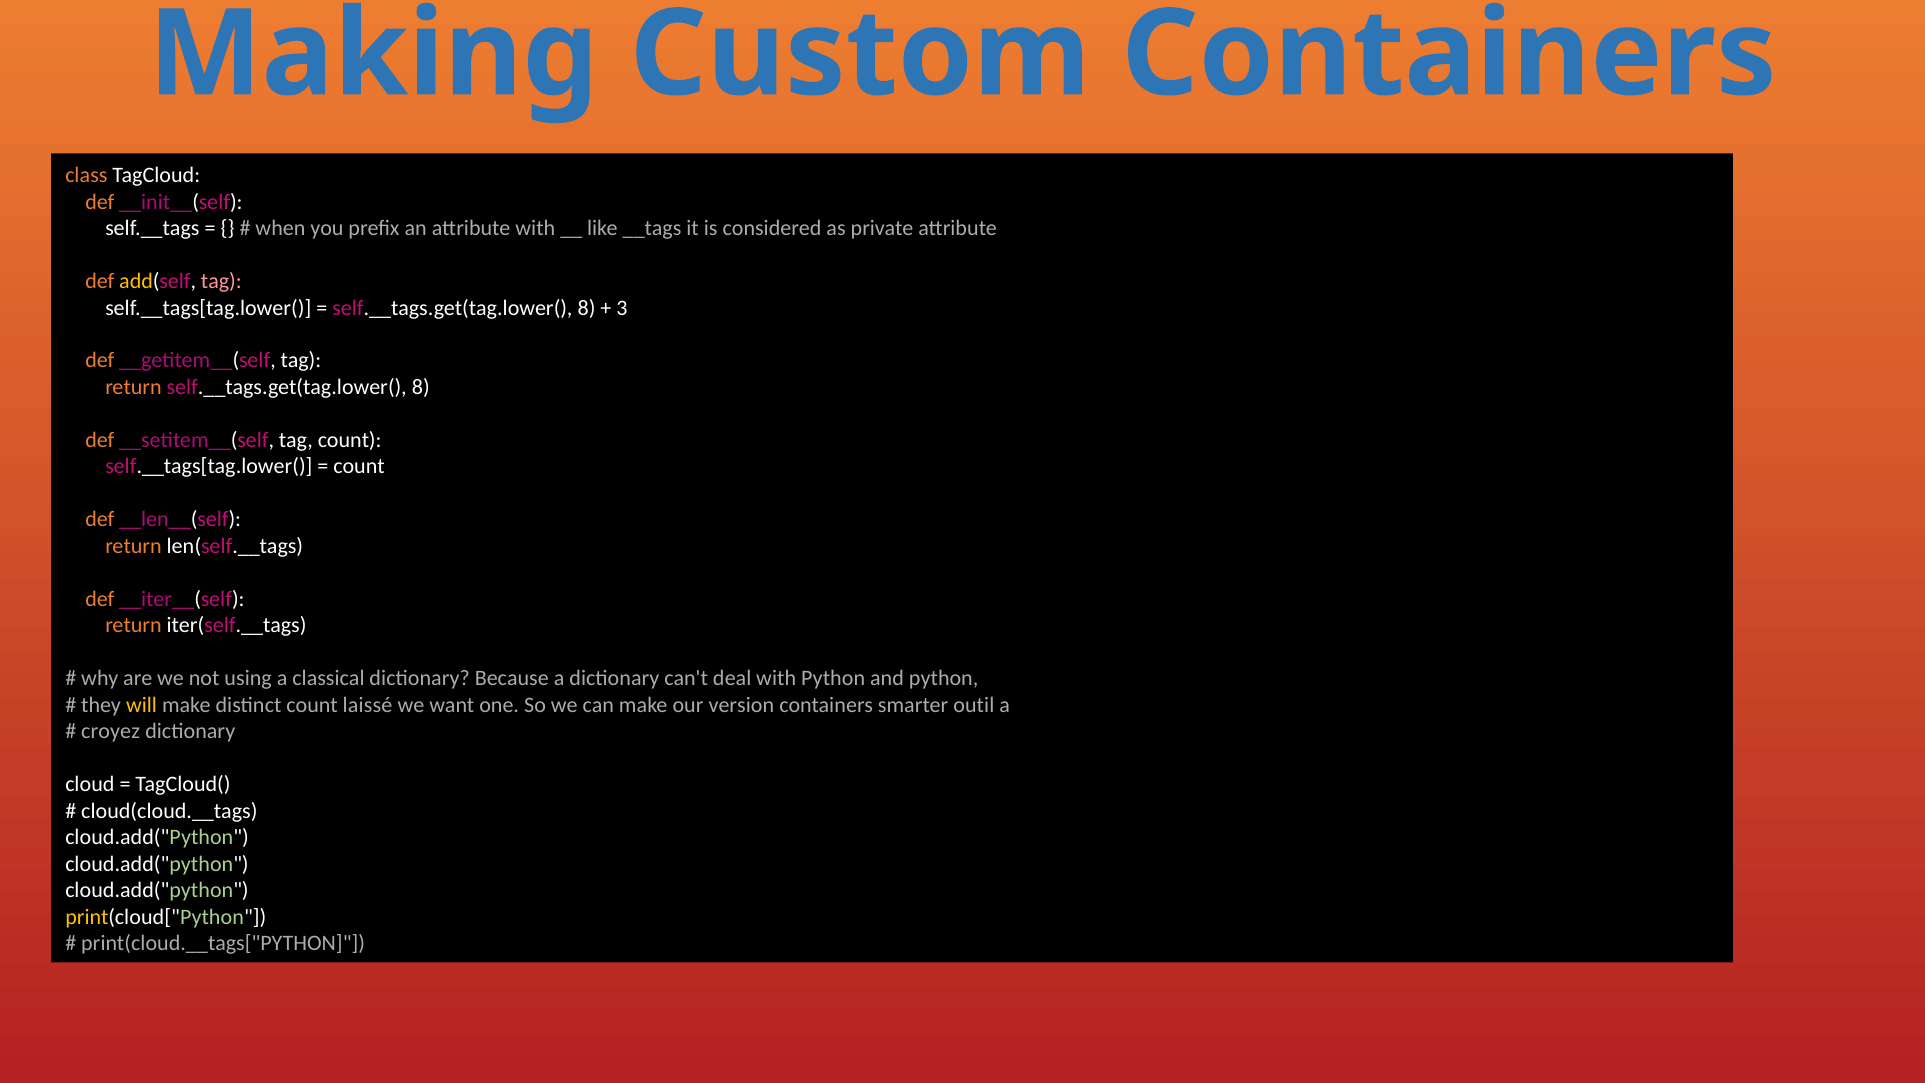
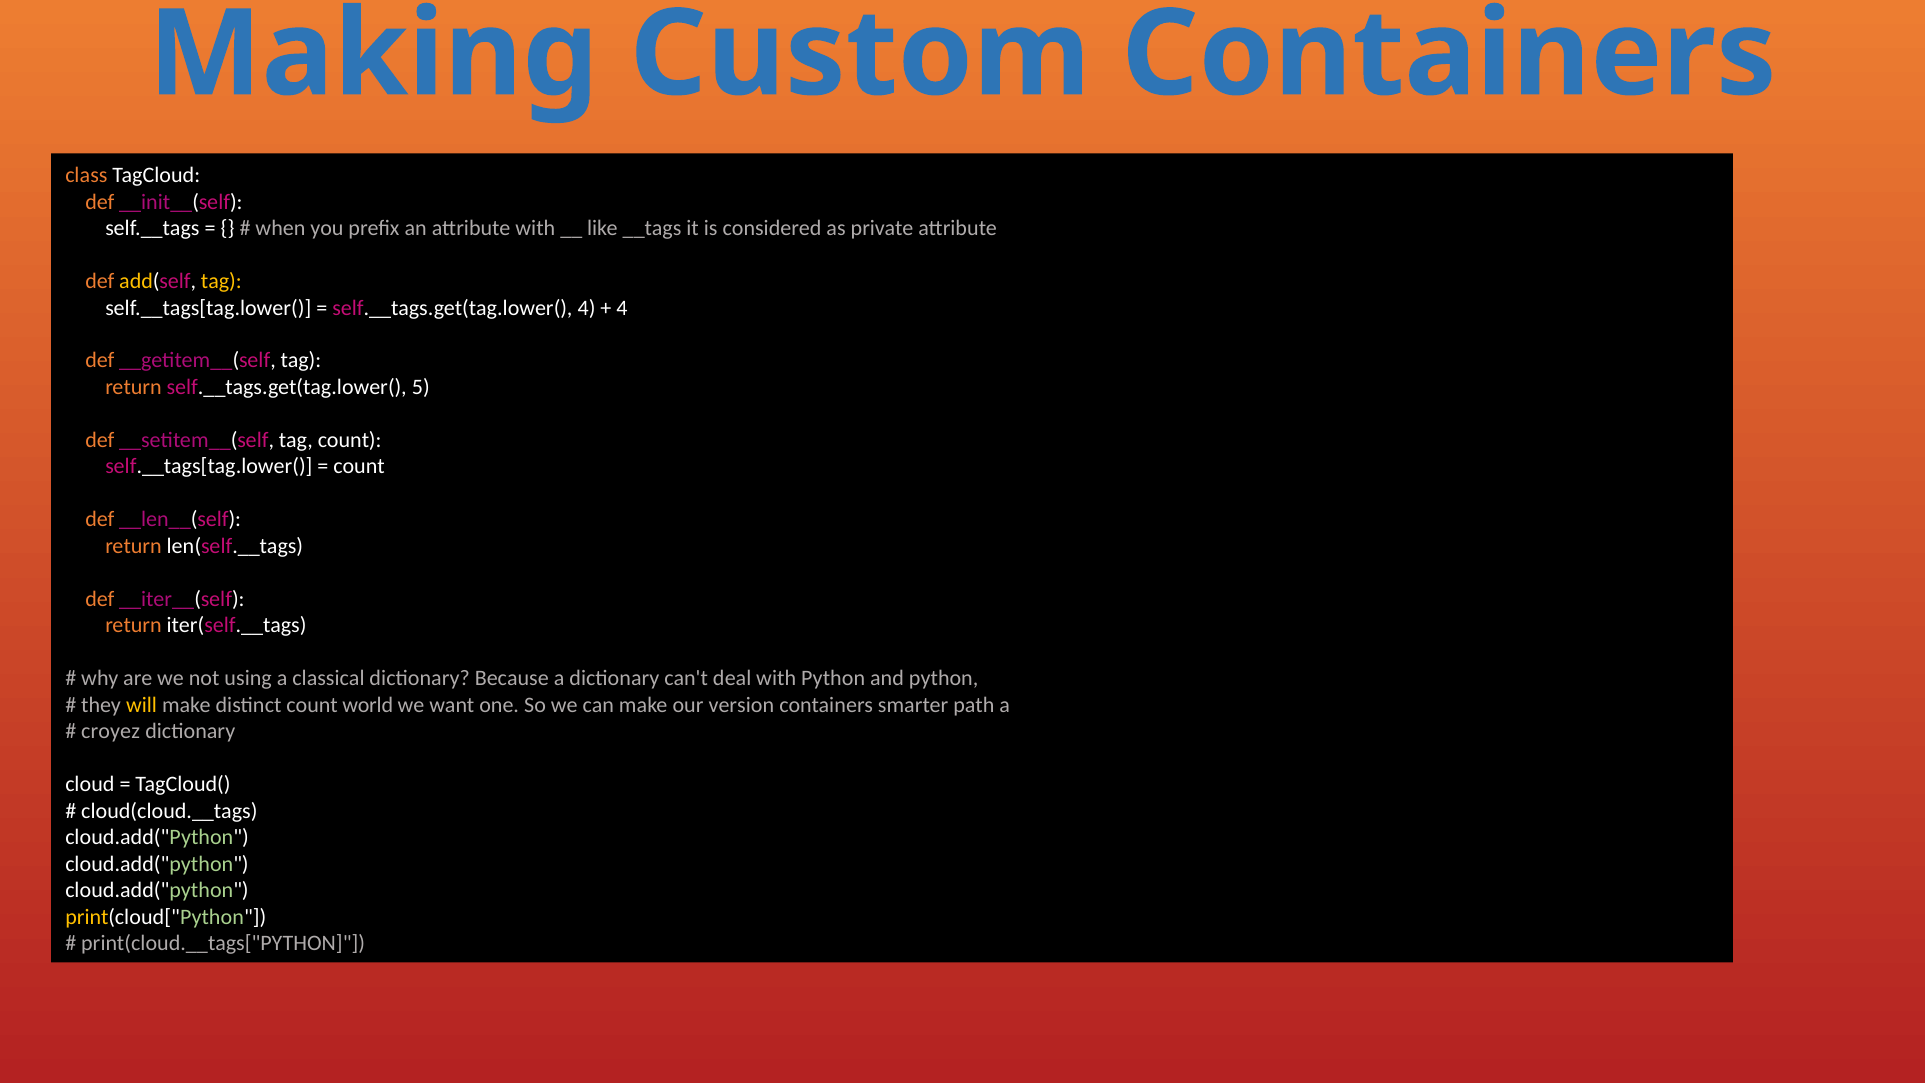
tag colour: pink -> yellow (221, 281)
8: 8 -> 4 (587, 308)
3: 3 -> 4 (622, 308)
return self.__tags.get(tag.lower( 8: 8 -> 5 (421, 387)
laissé: laissé -> world (368, 705)
outil: outil -> path (974, 705)
